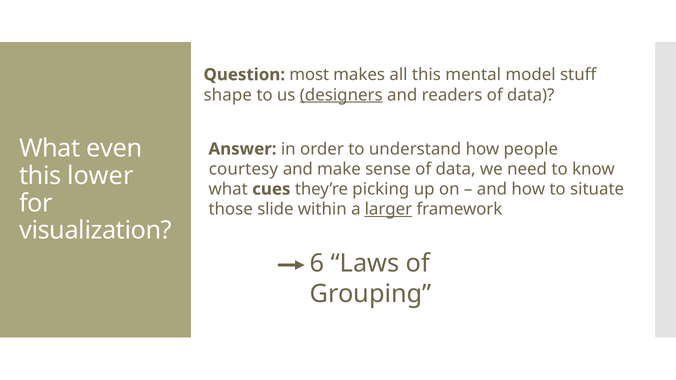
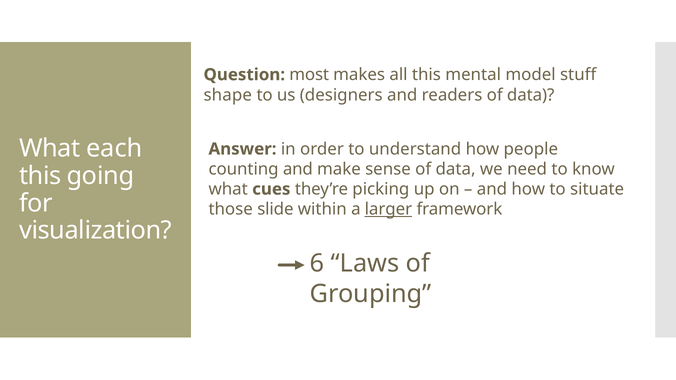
designers underline: present -> none (341, 95)
even: even -> each (114, 149)
courtesy: courtesy -> counting (244, 169)
lower: lower -> going (100, 176)
